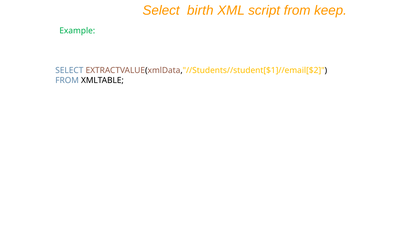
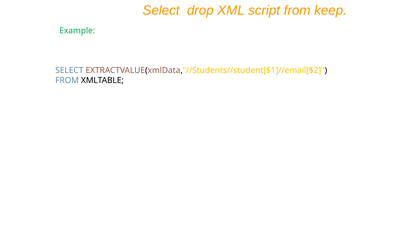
birth: birth -> drop (200, 10)
